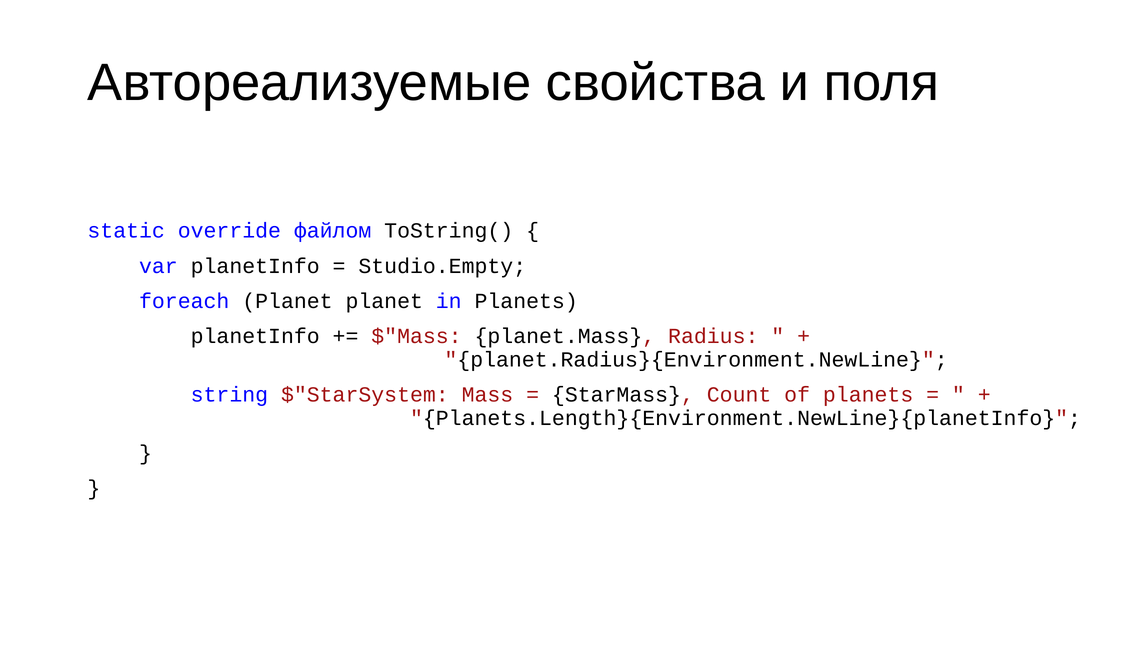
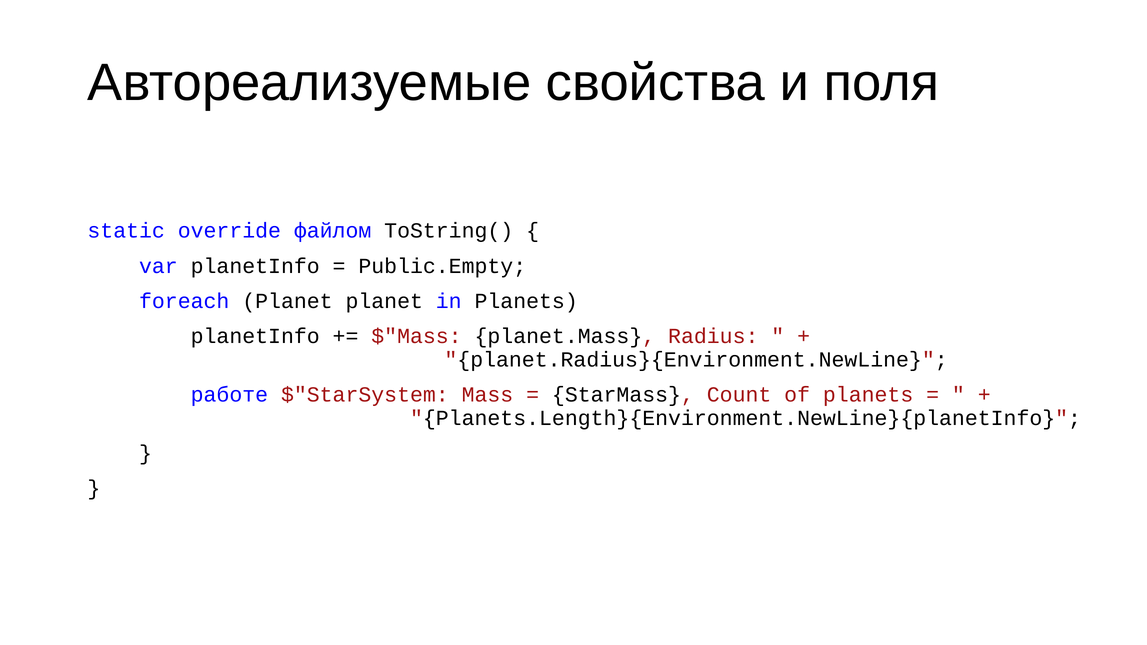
Studio.Empty: Studio.Empty -> Public.Empty (442, 266)
string: string -> работе (229, 395)
